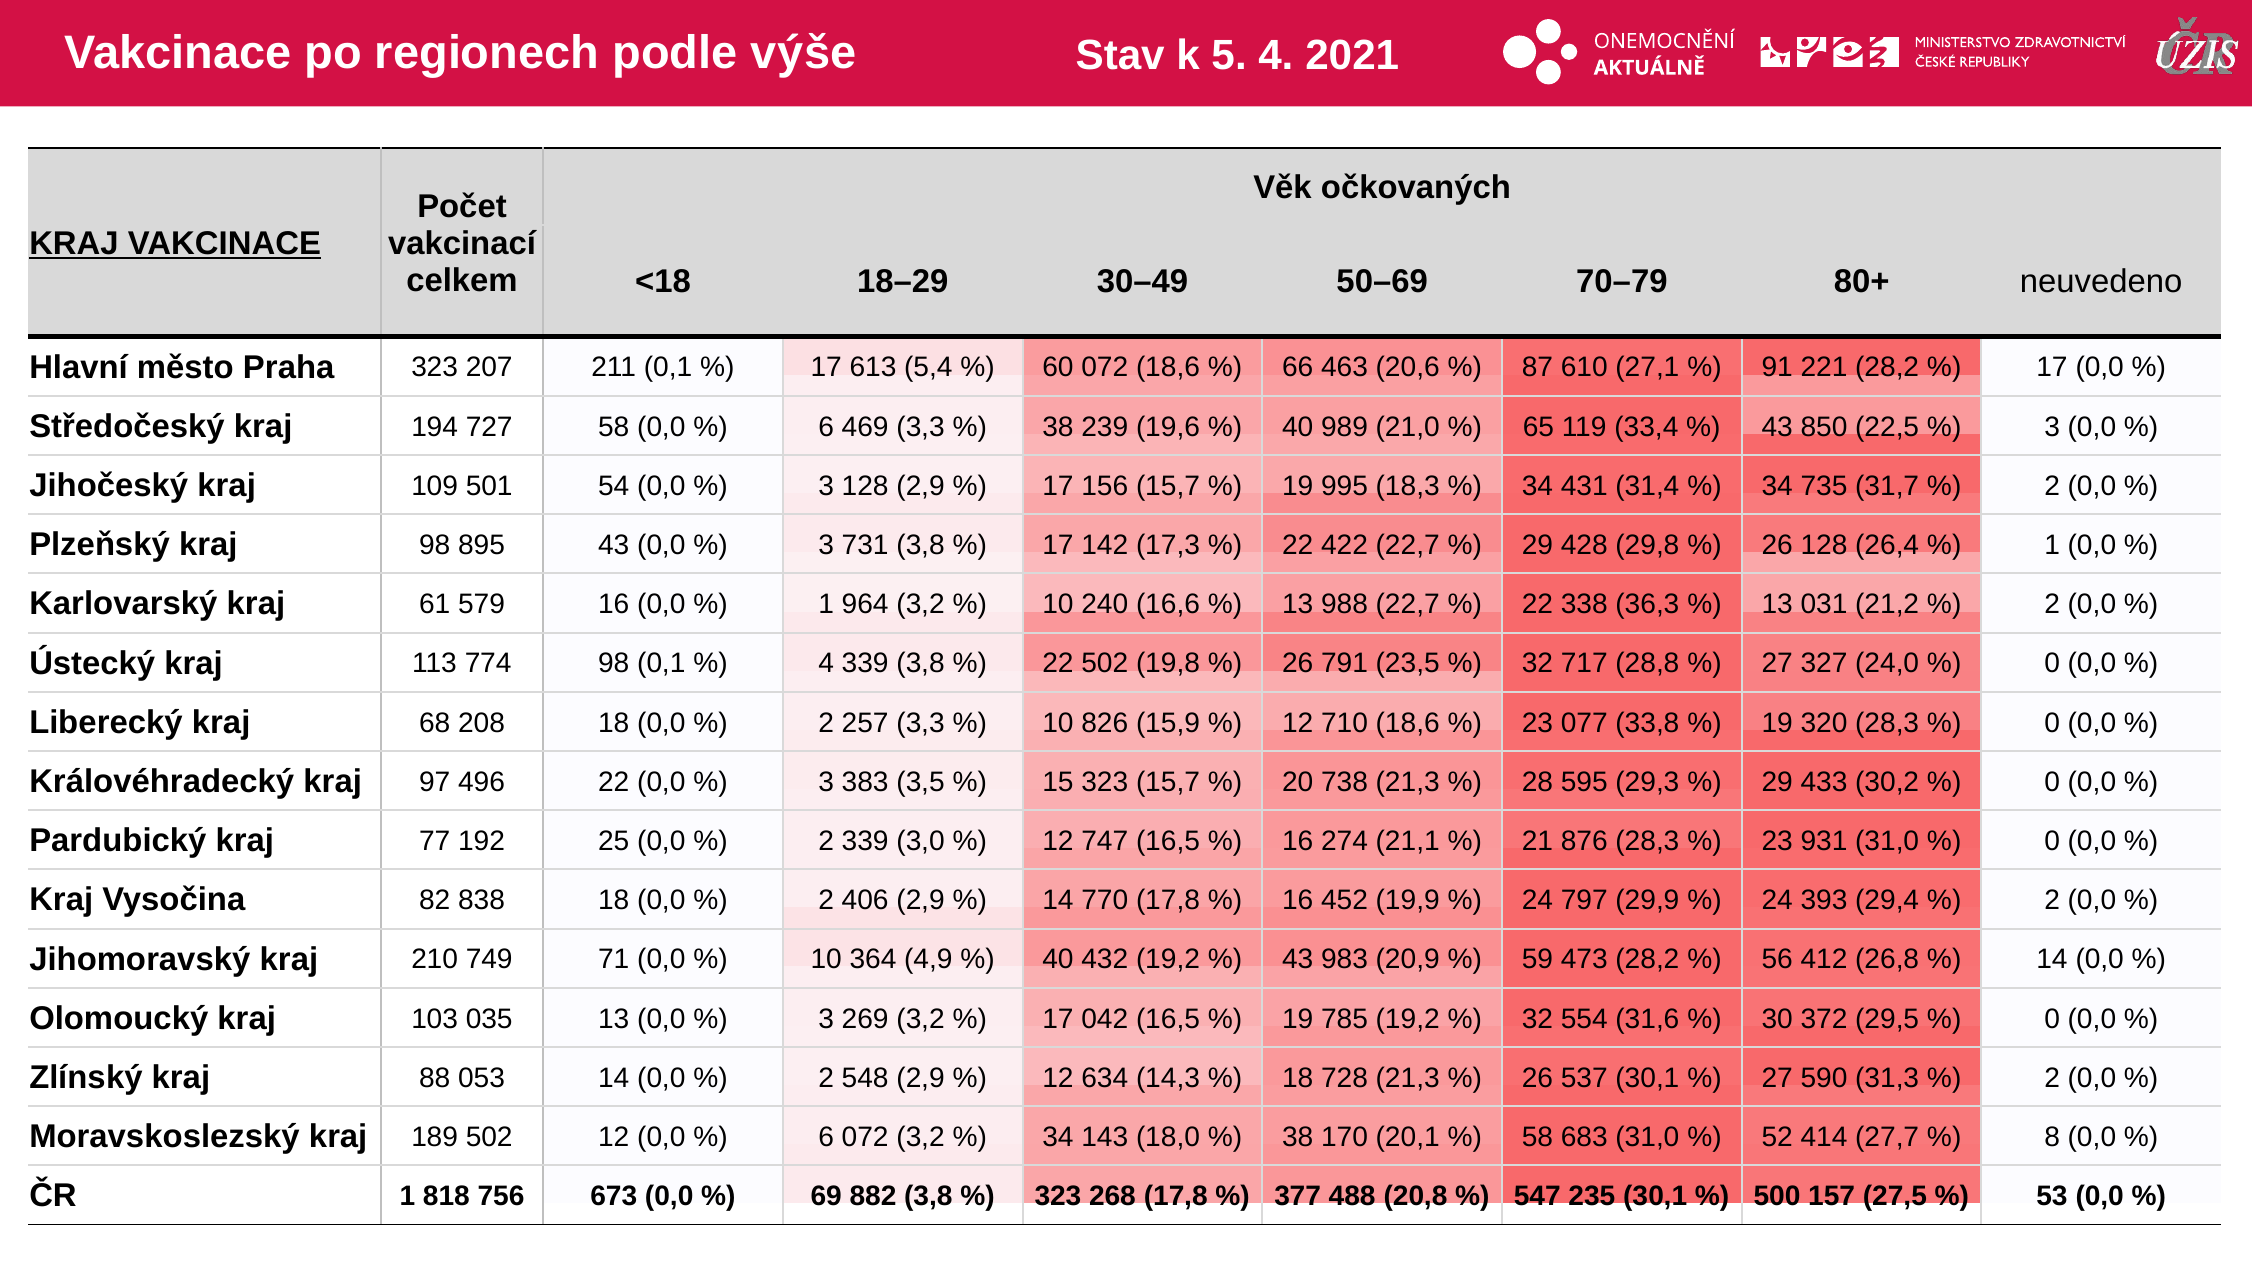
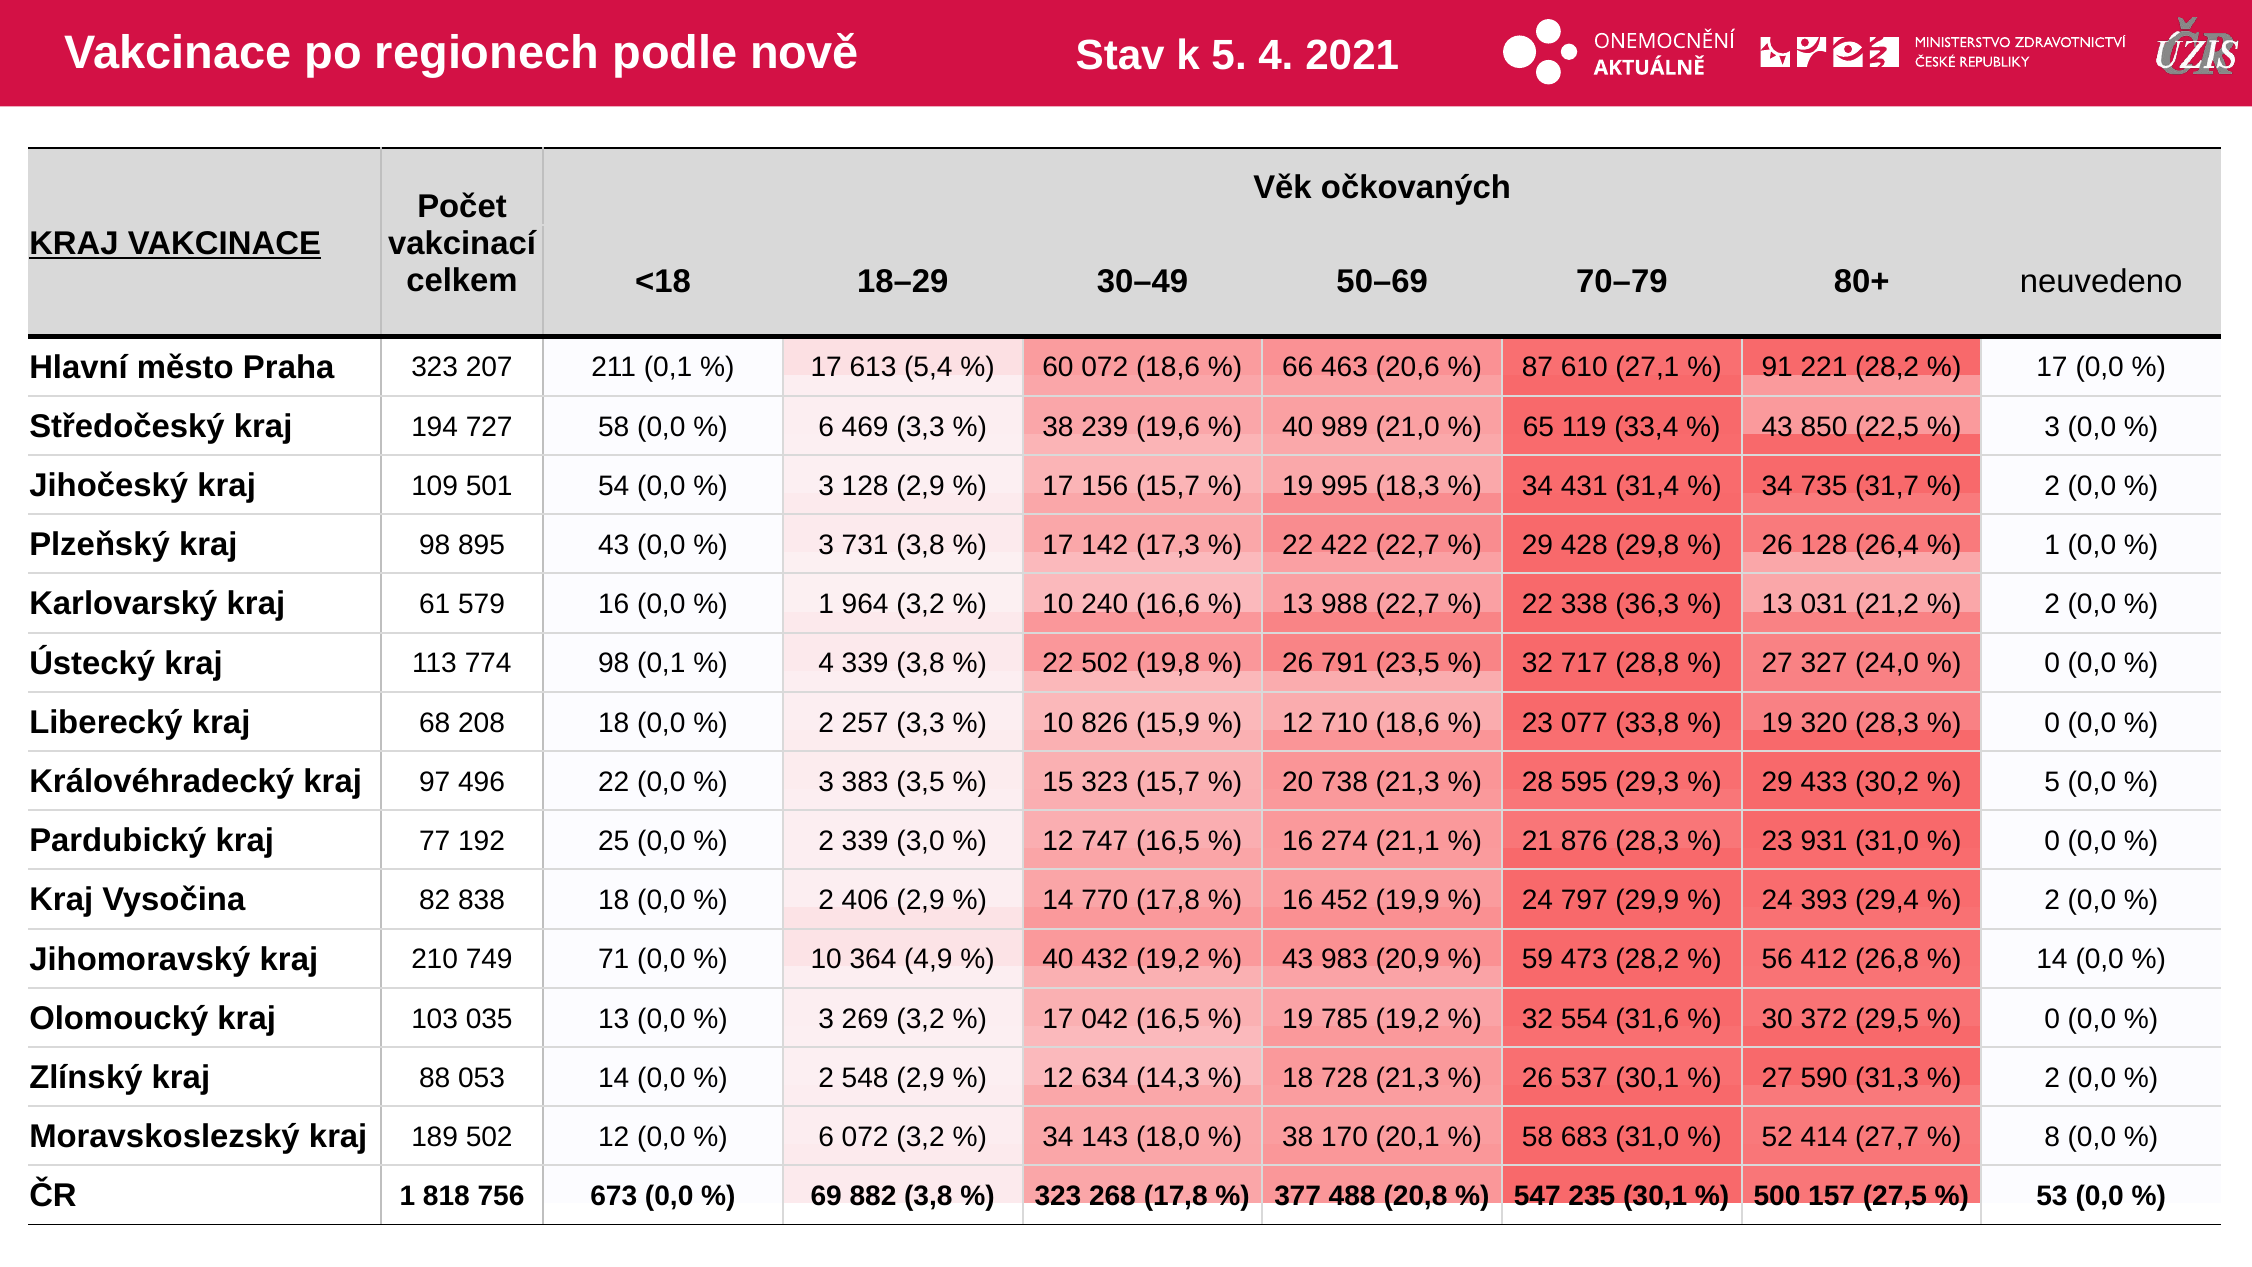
výše: výše -> nově (804, 53)
0: 0 -> 5 (2052, 782)
